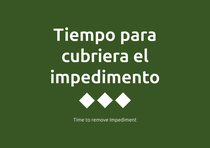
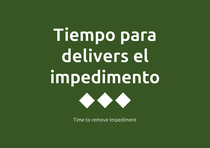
cubriera: cubriera -> delivers (95, 56)
